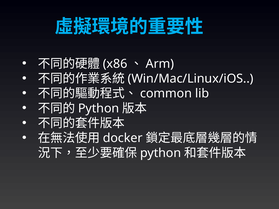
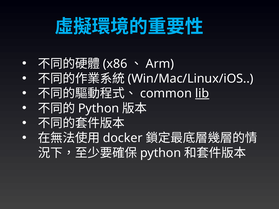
lib underline: none -> present (202, 94)
